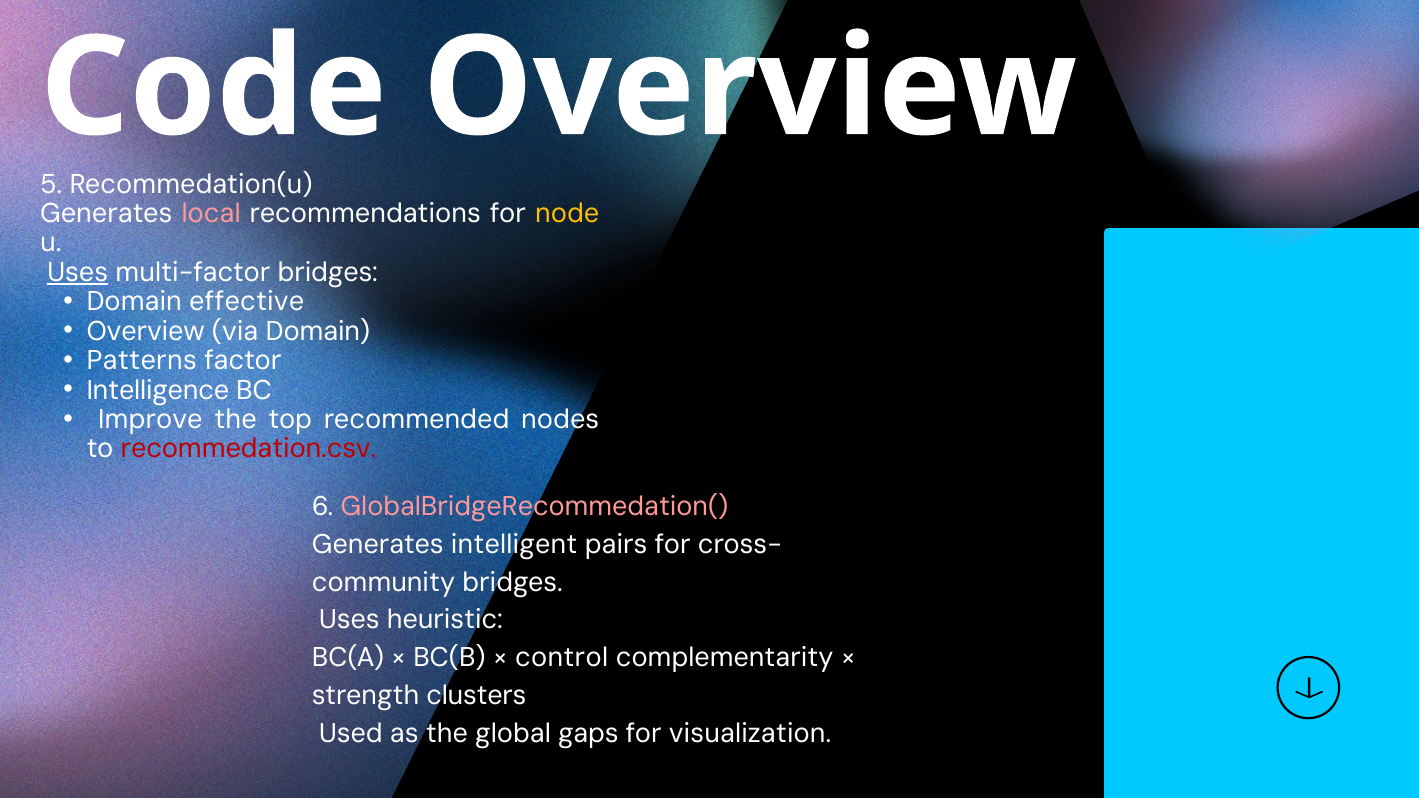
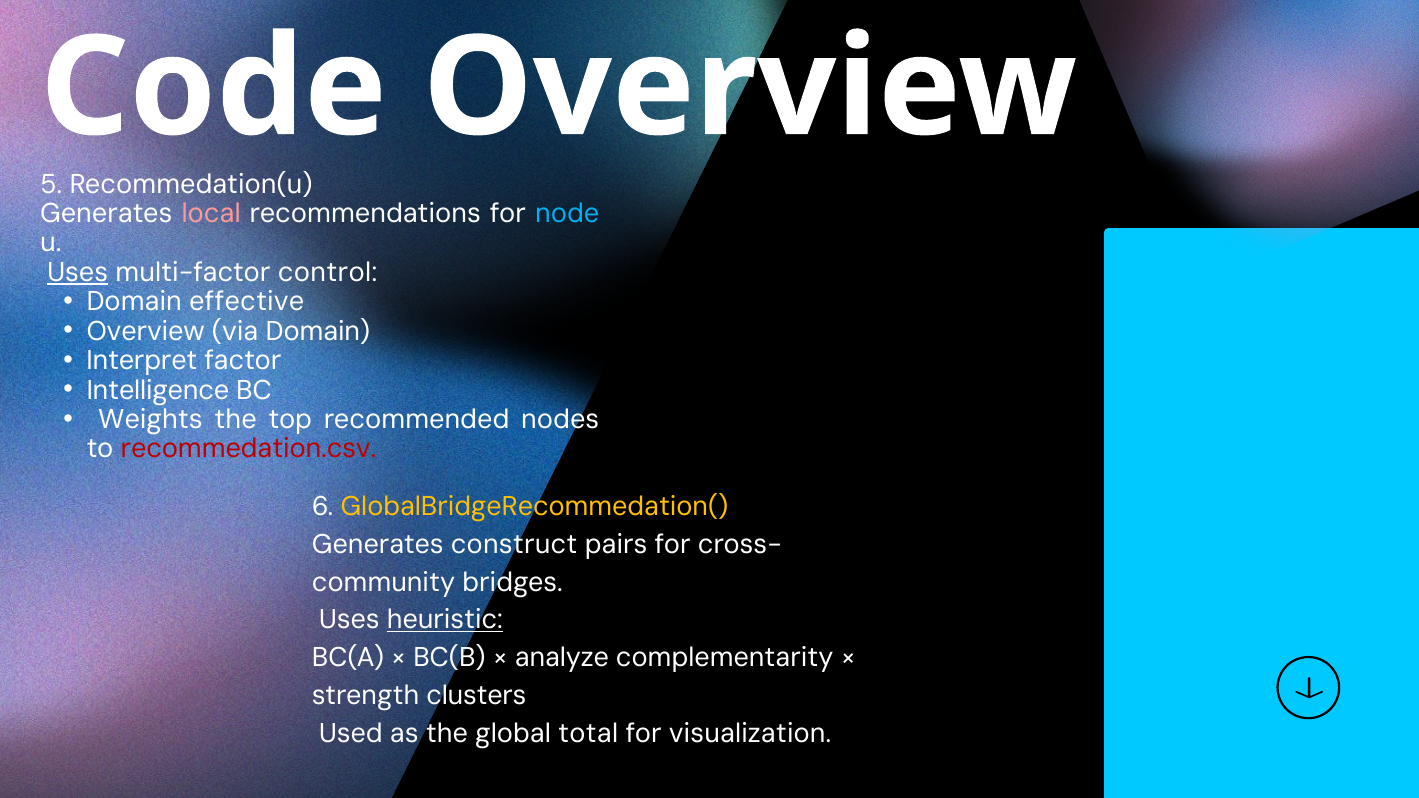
node colour: yellow -> light blue (567, 214)
multi-factor bridges: bridges -> control (328, 272)
Patterns: Patterns -> Interpret (142, 361)
Improve: Improve -> Weights (150, 420)
GlobalBridgeRecommedation( colour: pink -> yellow (534, 506)
intelligent: intelligent -> construct (514, 544)
heuristic underline: none -> present (445, 620)
control: control -> analyze (562, 658)
gaps: gaps -> total (588, 734)
